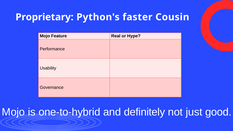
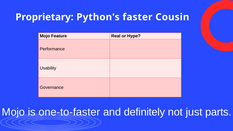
one-to-hybrid: one-to-hybrid -> one-to-faster (69, 112)
good: good -> parts (218, 112)
